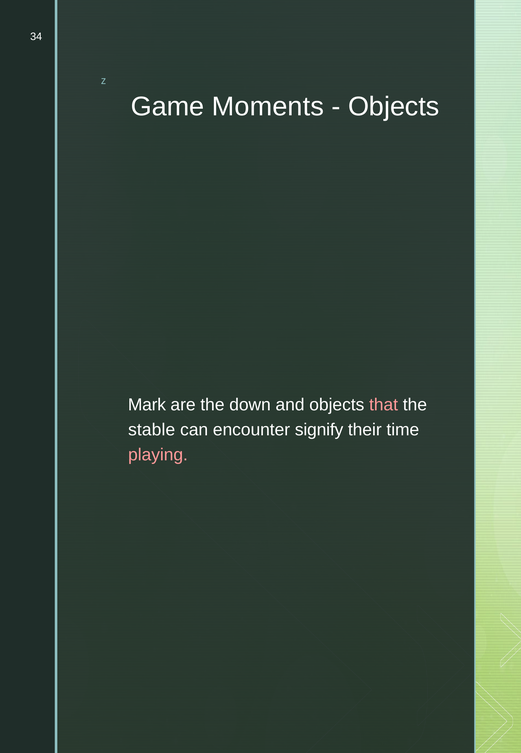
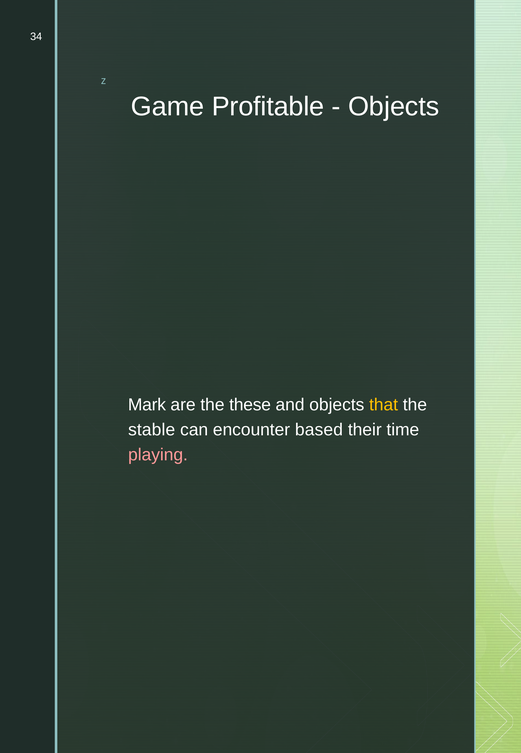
Moments: Moments -> Profitable (268, 107)
down: down -> these (250, 404)
that colour: pink -> yellow (384, 404)
signify: signify -> based (319, 429)
